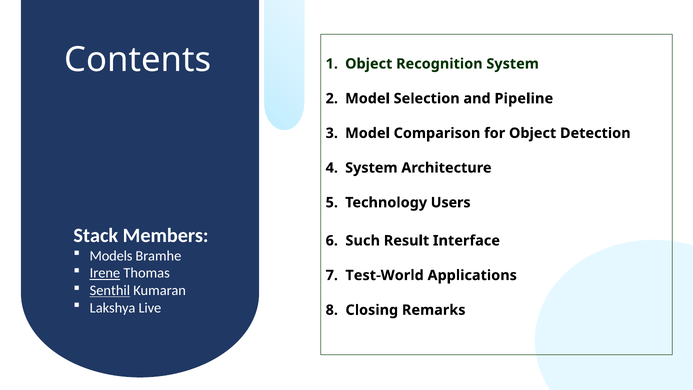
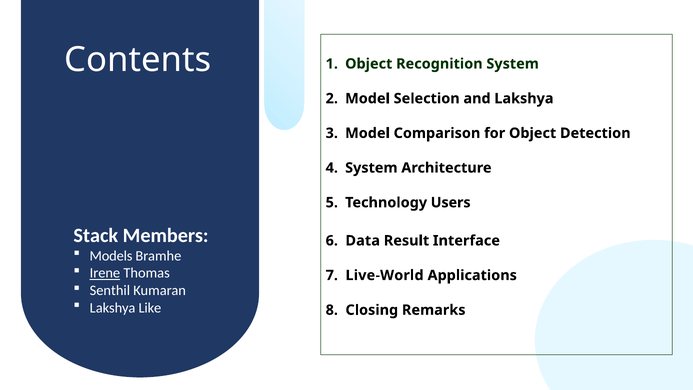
and Pipeline: Pipeline -> Lakshya (524, 98)
Such: Such -> Data (363, 241)
Test-World: Test-World -> Live-World (385, 275)
Senthil underline: present -> none (110, 290)
Live: Live -> Like (150, 308)
